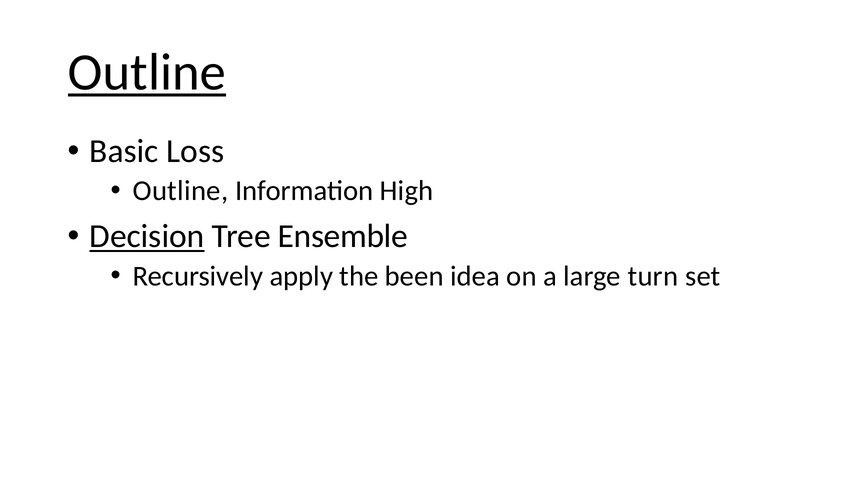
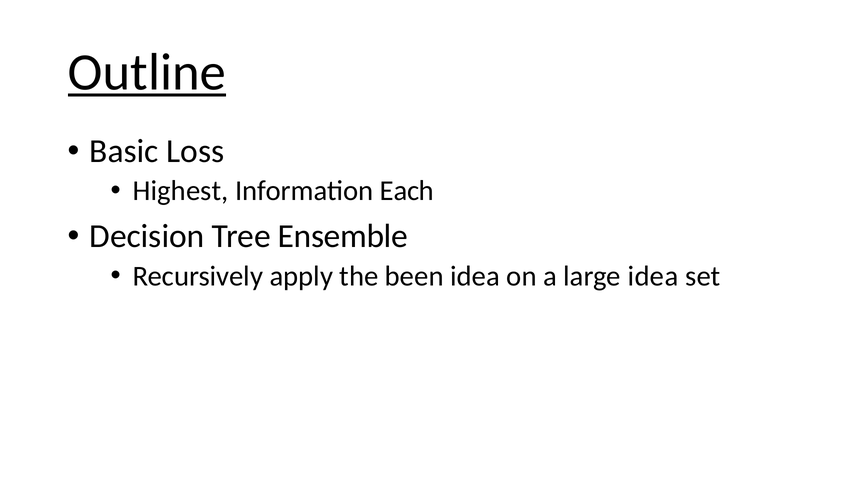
Outline: Outline -> Highest (181, 191)
High: High -> Each (407, 191)
Decision underline: present -> none (147, 236)
large turn: turn -> idea (653, 276)
